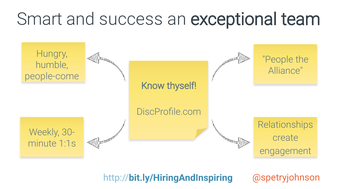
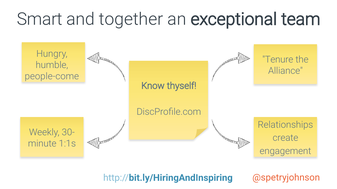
success: success -> together (131, 19)
People: People -> Tenure (278, 60)
